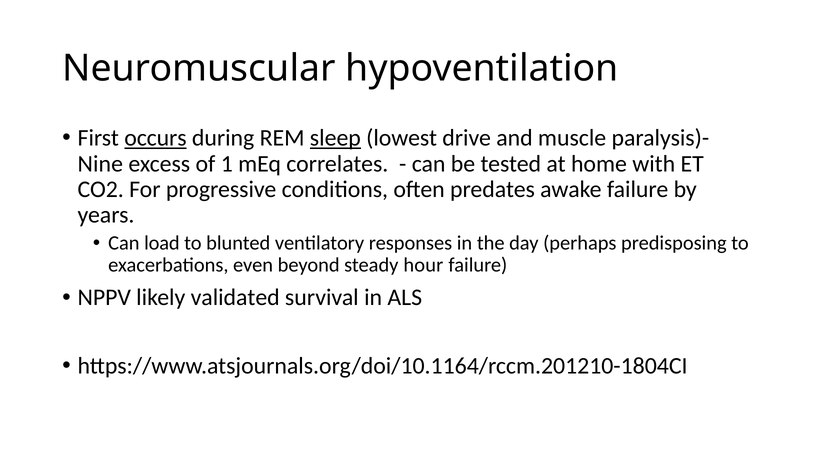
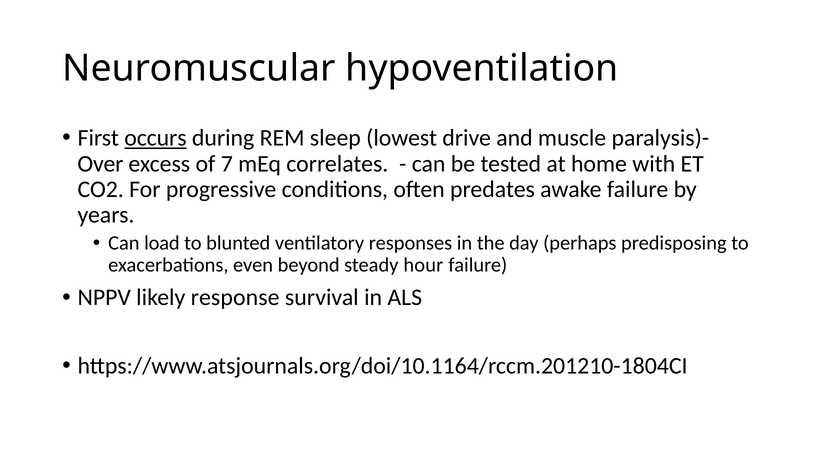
sleep underline: present -> none (335, 138)
Nine: Nine -> Over (100, 164)
1: 1 -> 7 (227, 164)
validated: validated -> response (235, 298)
